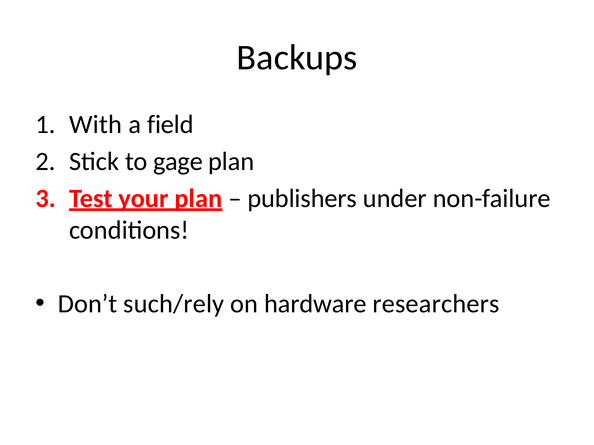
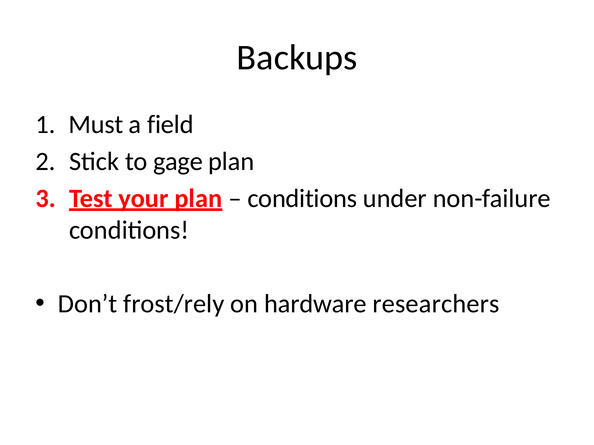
With: With -> Must (96, 125)
publishers: publishers -> conditions (302, 199)
such/rely: such/rely -> frost/rely (174, 304)
